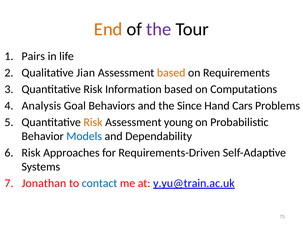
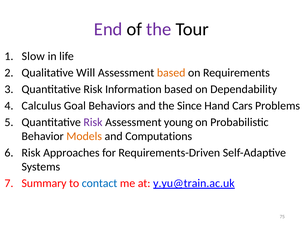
End colour: orange -> purple (108, 29)
Pairs: Pairs -> Slow (33, 56)
Jian: Jian -> Will (86, 73)
Computations: Computations -> Dependability (244, 89)
Analysis: Analysis -> Calculus (41, 106)
Risk colour: orange -> purple (93, 122)
Models colour: blue -> orange (84, 136)
Dependability: Dependability -> Computations (159, 136)
Jonathan: Jonathan -> Summary (44, 183)
